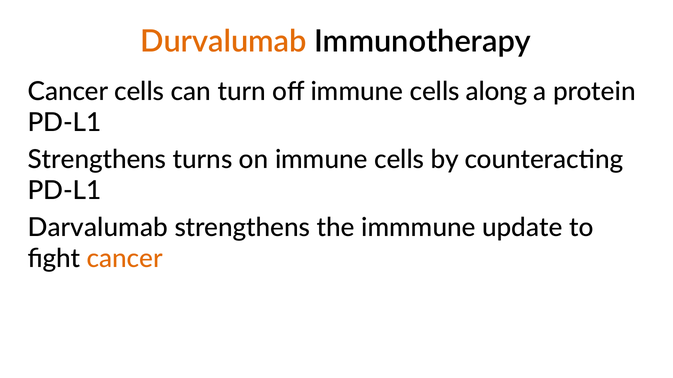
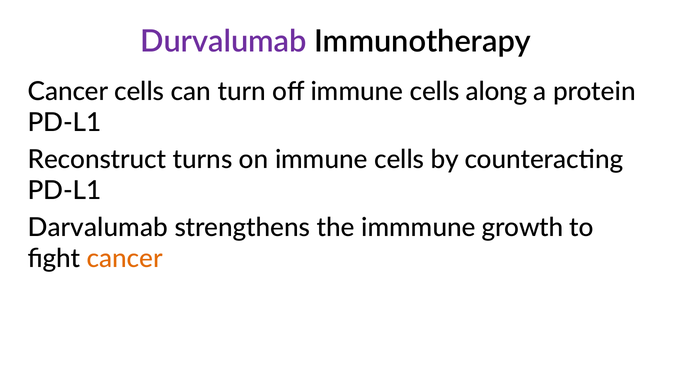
Durvalumab colour: orange -> purple (224, 42)
Strengthens: Strengthens -> Reconstruct (97, 160)
update: update -> growth (522, 228)
